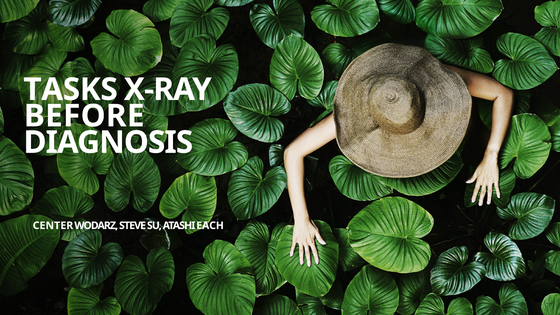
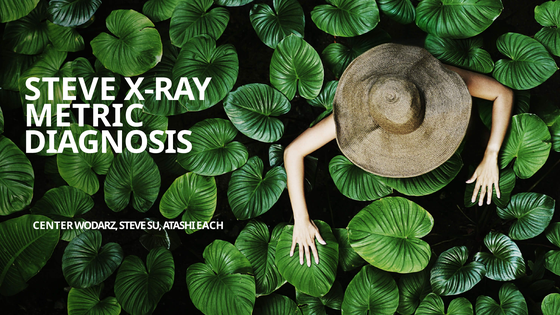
TASKS: TASKS -> STEVE (70, 90)
BEFORE: BEFORE -> METRIC (84, 116)
